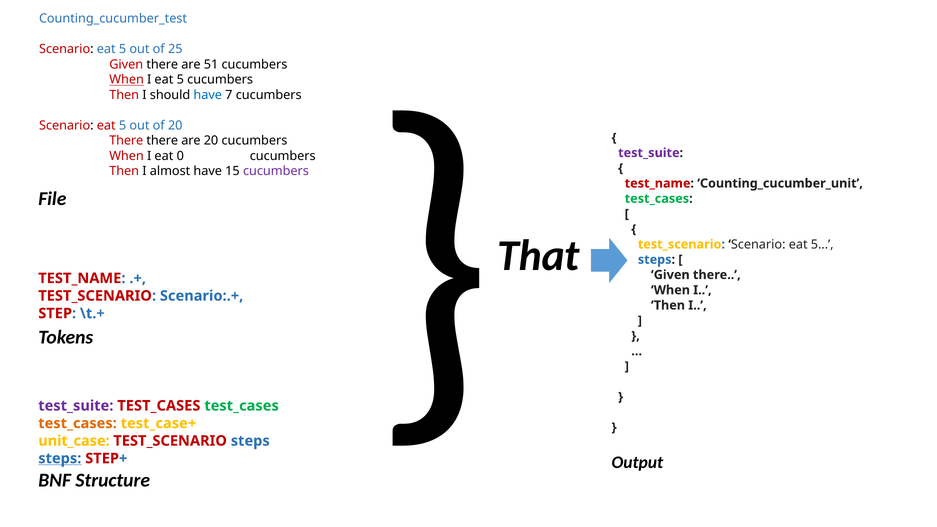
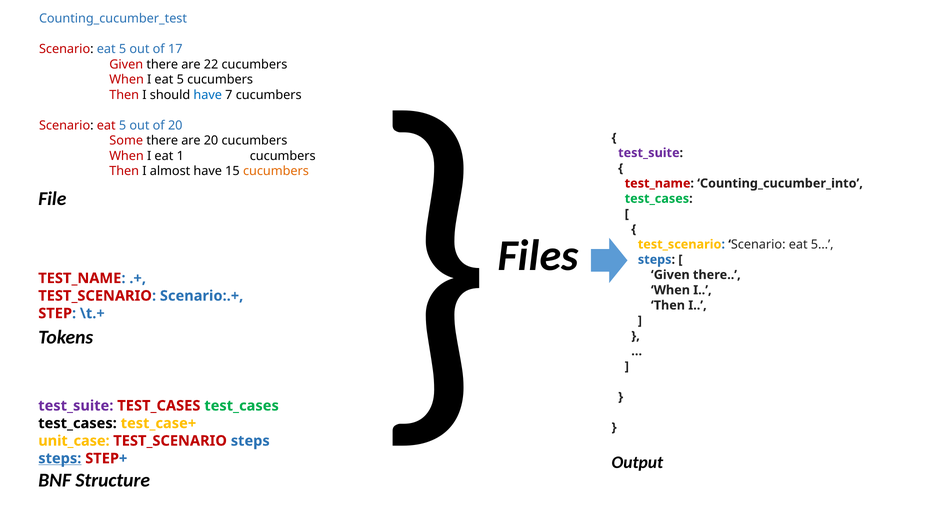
25: 25 -> 17 (175, 49)
51: 51 -> 22 (211, 64)
When underline: present -> none (127, 80)
There: There -> Some (126, 141)
0: 0 -> 1 (180, 156)
cucumbers colour: purple -> orange (276, 171)
Counting_cucumber_unit: Counting_cucumber_unit -> Counting_cucumber_into (780, 183)
That: That -> Files (538, 256)
test_cases colour: orange -> black (78, 423)
